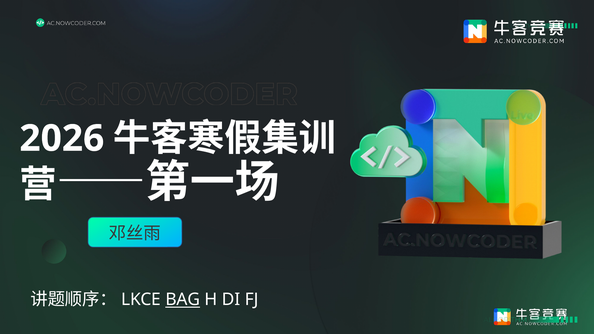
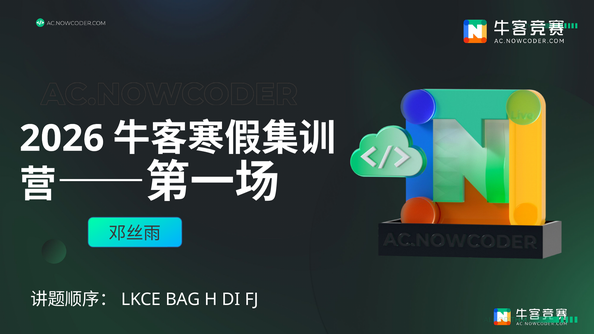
BAG underline: present -> none (183, 300)
